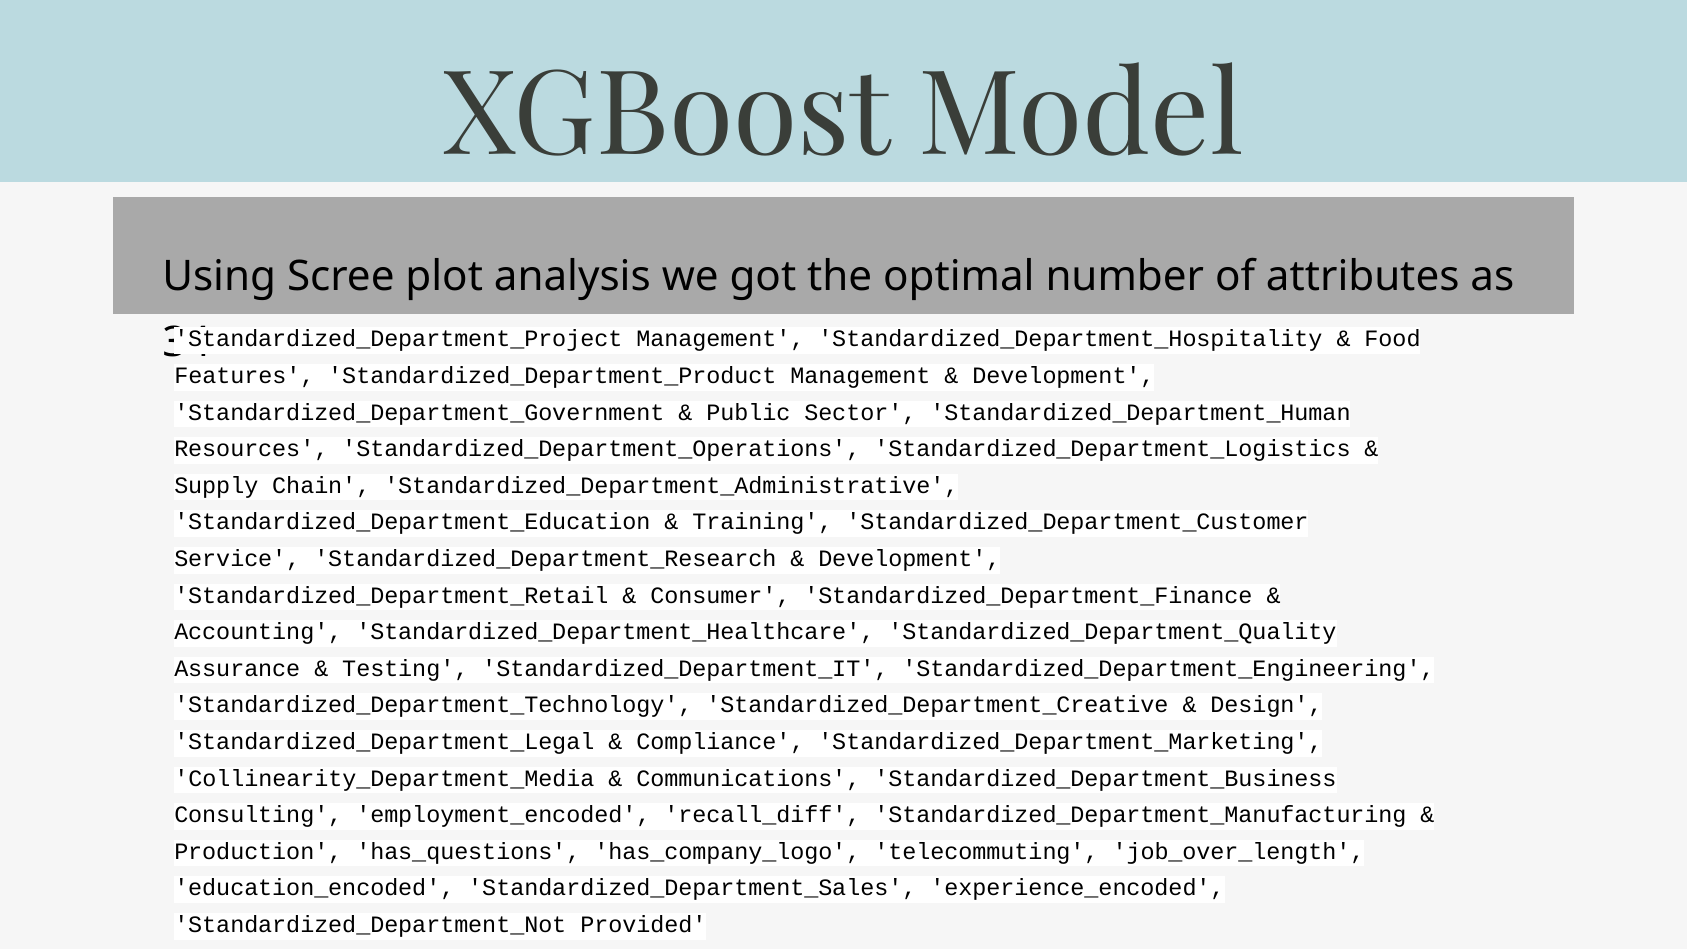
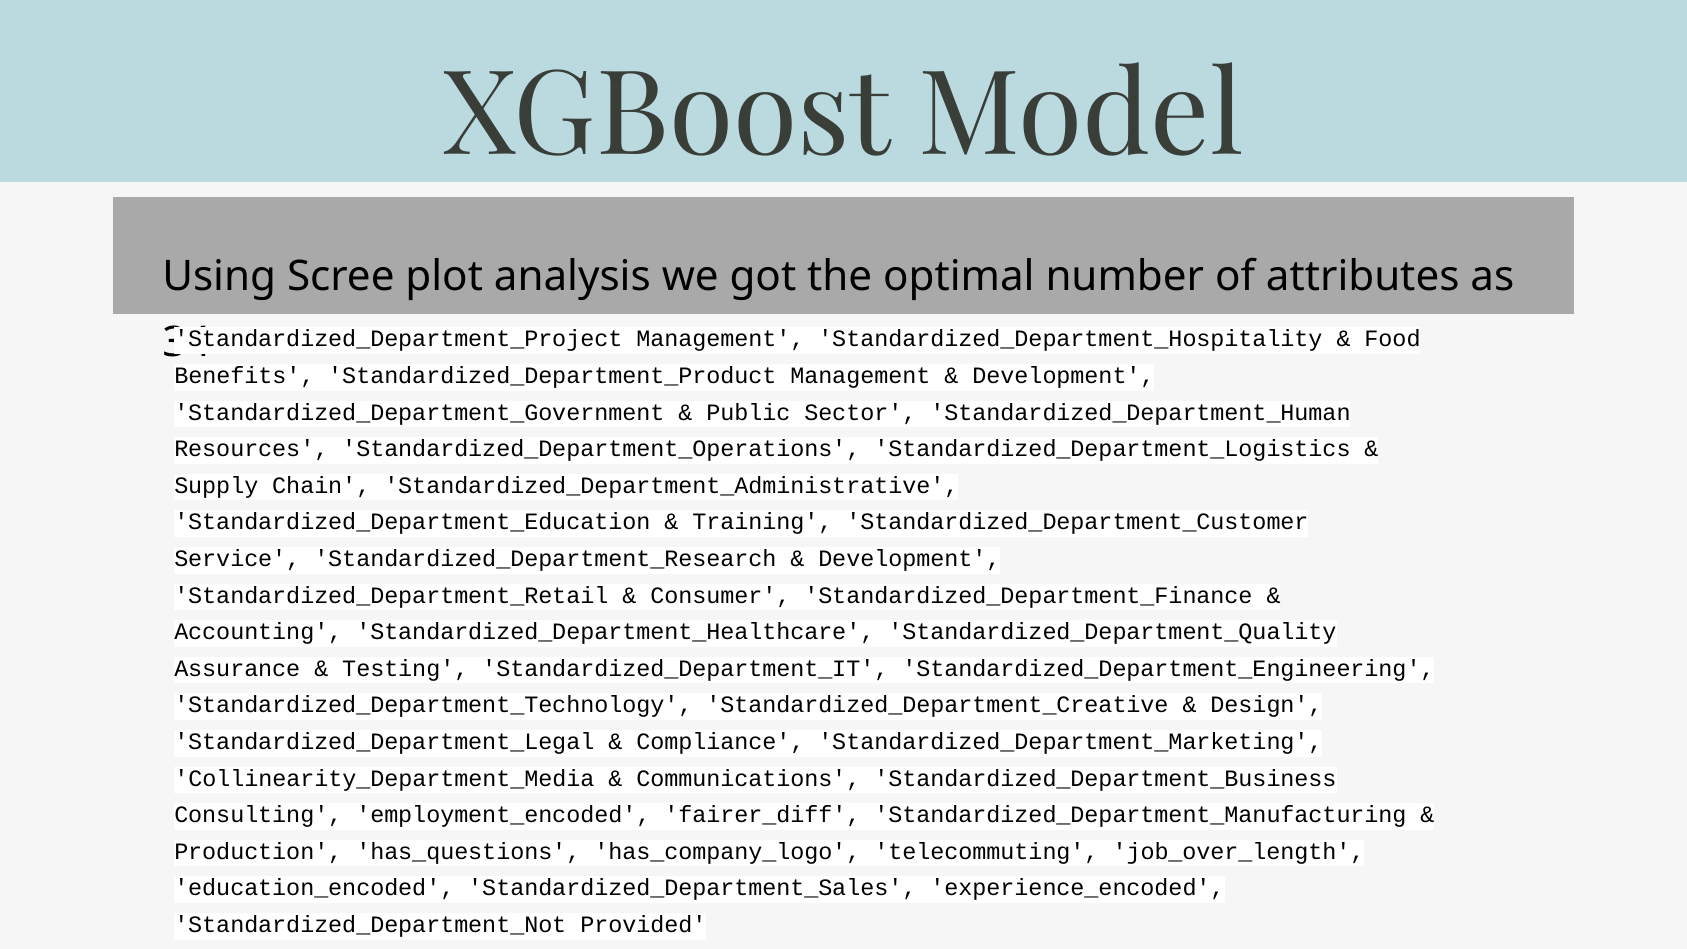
Features: Features -> Benefits (244, 376)
recall_diff: recall_diff -> fairer_diff (762, 815)
